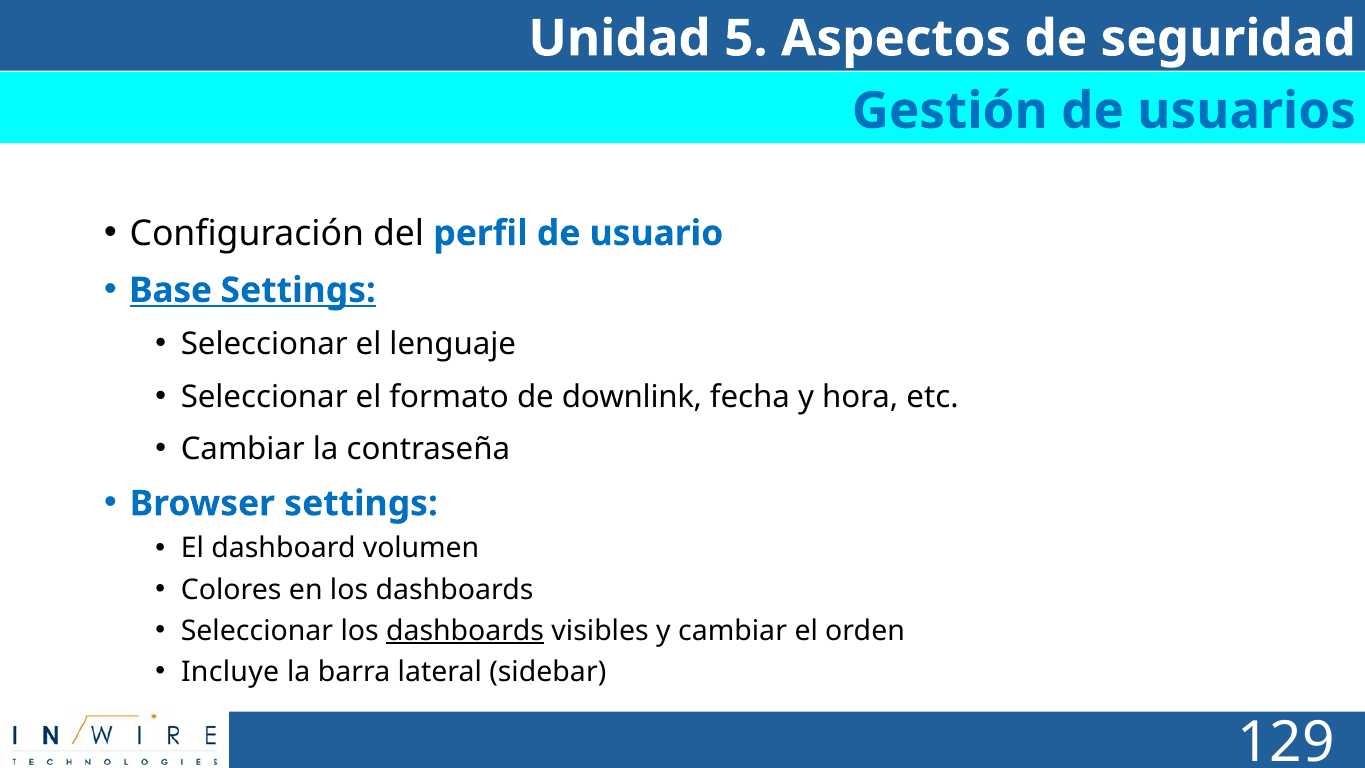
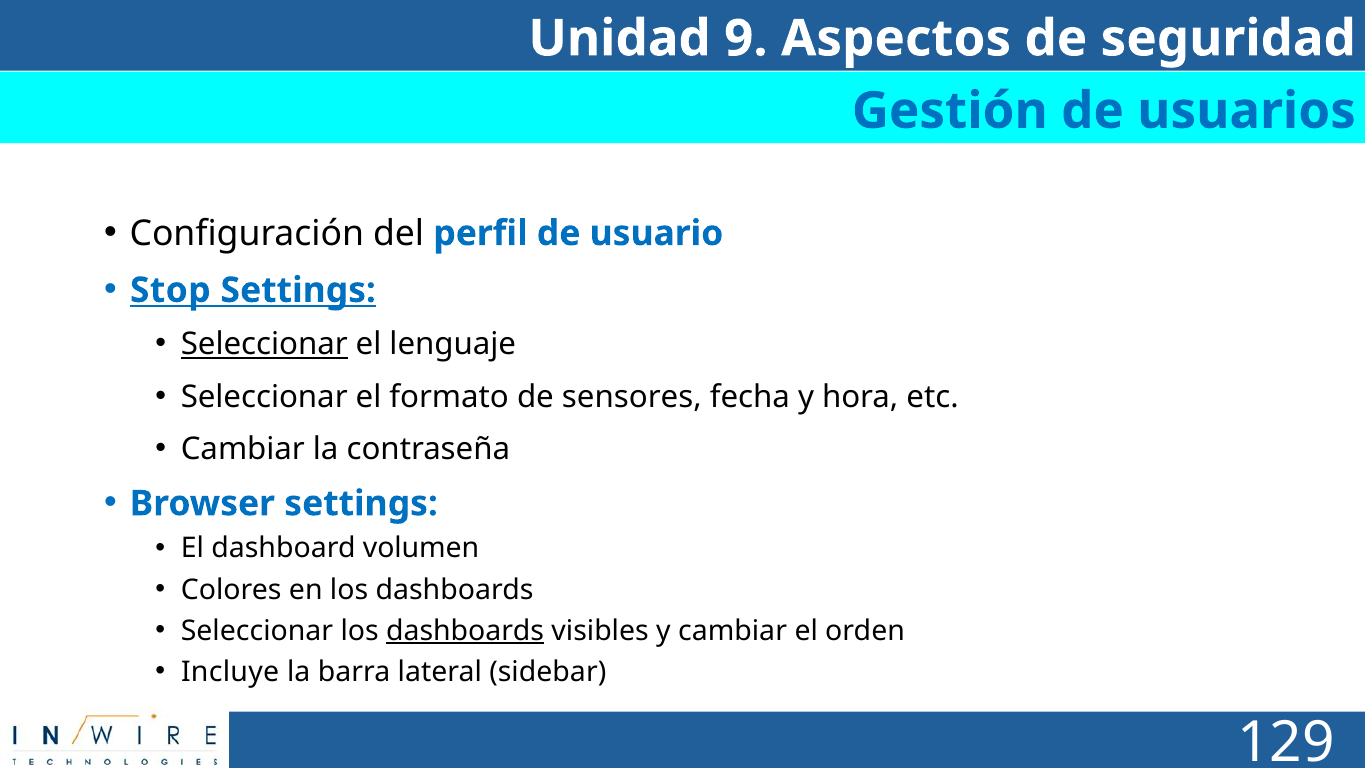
5: 5 -> 9 (746, 39)
Base: Base -> Stop (170, 290)
Seleccionar underline: none -> present (264, 345)
downlink: downlink -> sensores (632, 397)
